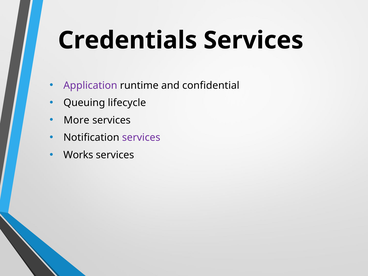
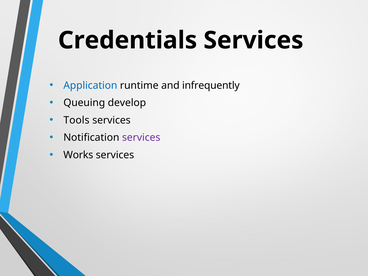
Application colour: purple -> blue (90, 85)
confidential: confidential -> infrequently (211, 85)
lifecycle: lifecycle -> develop (127, 103)
More: More -> Tools (76, 120)
